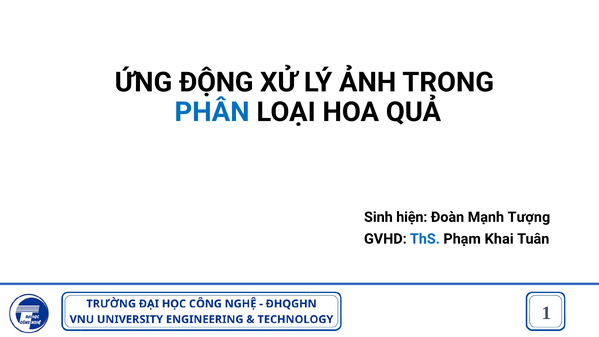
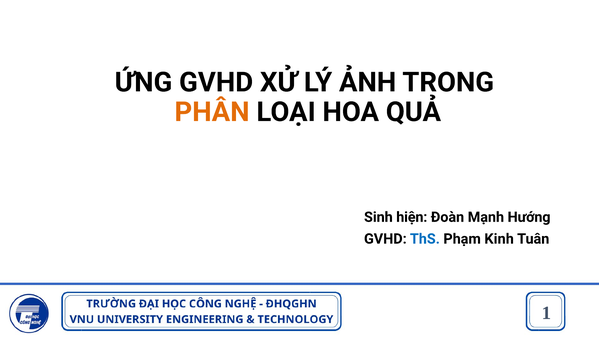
ỨNG ĐỘNG: ĐỘNG -> GVHD (216, 82)
PHÂN colour: blue -> orange (212, 112)
Tượng: Tượng -> Hướng (529, 217)
Khai: Khai -> Kinh (499, 239)
